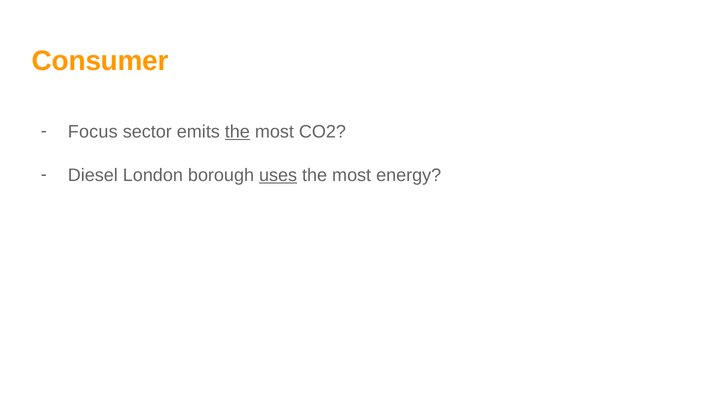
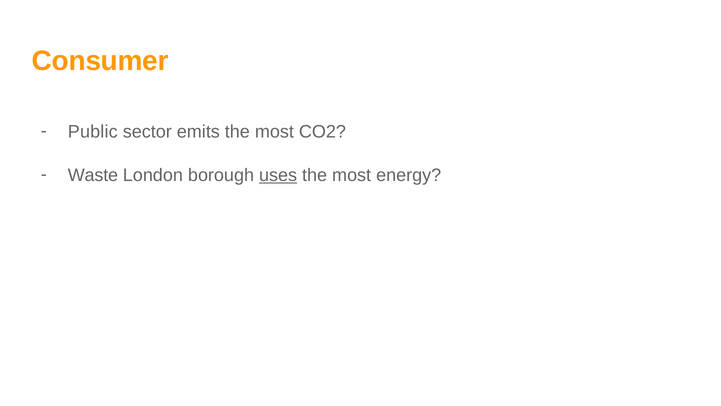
Focus: Focus -> Public (93, 132)
the underline: present -> none (237, 132)
Diesel: Diesel -> Waste (93, 175)
